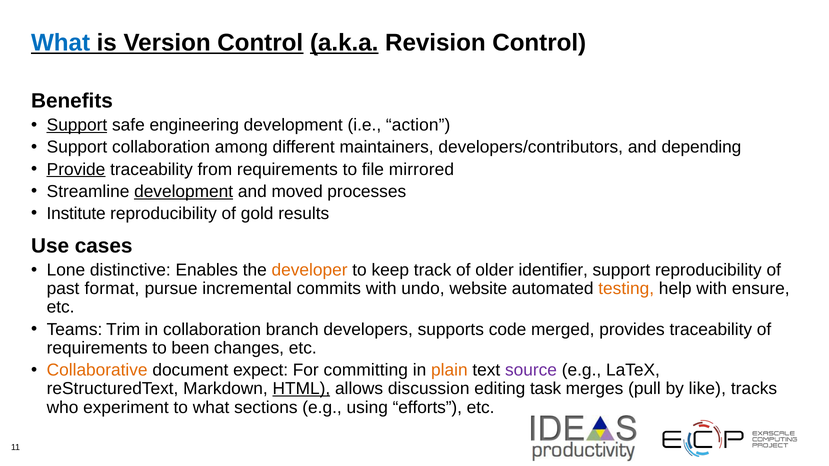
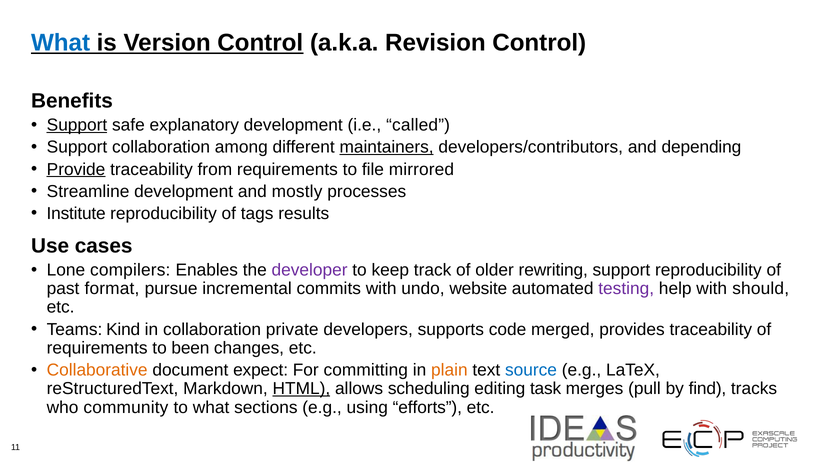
a.k.a underline: present -> none (344, 43)
engineering: engineering -> explanatory (194, 125)
action: action -> called (418, 125)
maintainers underline: none -> present (387, 147)
development underline: present -> none (184, 192)
moved: moved -> mostly (297, 192)
gold: gold -> tags (257, 214)
distinctive: distinctive -> compilers (130, 270)
developer colour: orange -> purple (310, 270)
identifier: identifier -> rewriting (553, 270)
testing colour: orange -> purple (626, 289)
ensure: ensure -> should (761, 289)
Trim: Trim -> Kind (123, 330)
branch: branch -> private (292, 330)
source colour: purple -> blue (531, 370)
discussion: discussion -> scheduling (429, 389)
like: like -> find (707, 389)
experiment: experiment -> community (126, 408)
